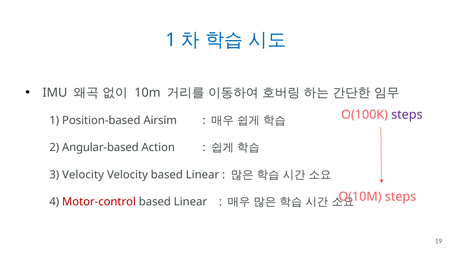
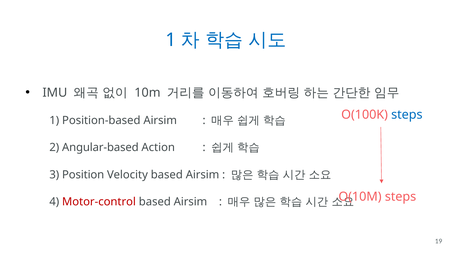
steps colour: purple -> blue (407, 115)
3 Velocity: Velocity -> Position (83, 175)
Velocity based Linear: Linear -> Airsim (203, 175)
Linear: Linear -> Airsim (190, 202)
